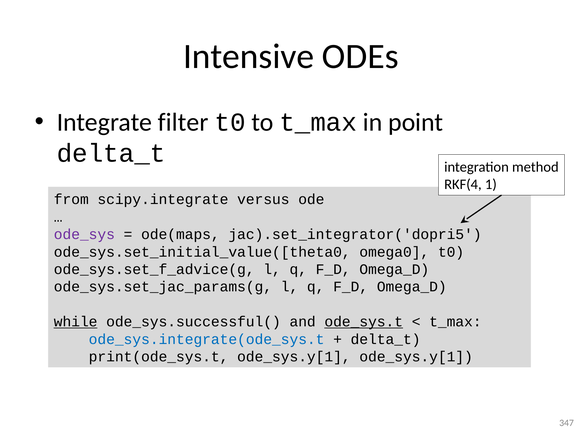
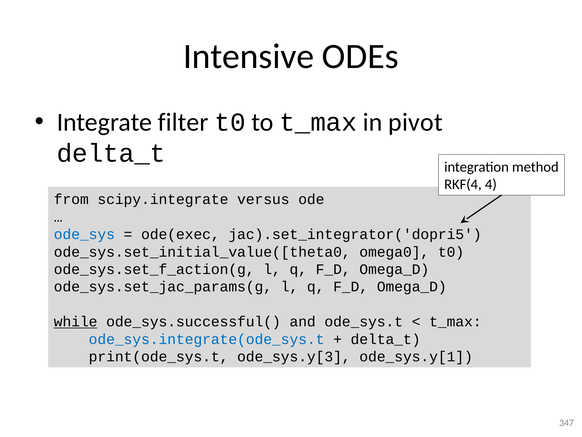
point: point -> pivot (416, 122)
1: 1 -> 4 (491, 184)
ode_sys colour: purple -> blue (84, 234)
ode(maps: ode(maps -> ode(exec (180, 234)
ode_sys.set_f_advice(g: ode_sys.set_f_advice(g -> ode_sys.set_f_action(g (154, 269)
ode_sys.t underline: present -> none (364, 321)
print(ode_sys.t ode_sys.y[1: ode_sys.y[1 -> ode_sys.y[3 (294, 356)
